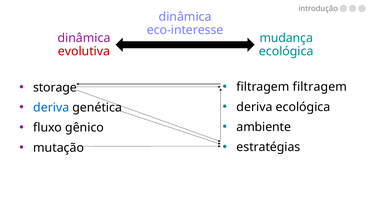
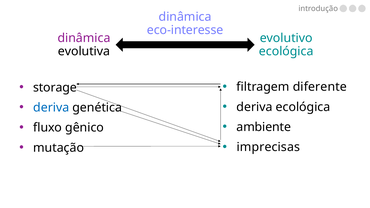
mudança: mudança -> evolutivo (286, 38)
evolutiva colour: red -> black (84, 51)
filtragem filtragem: filtragem -> diferente (320, 87)
estratégias: estratégias -> imprecisas (268, 147)
